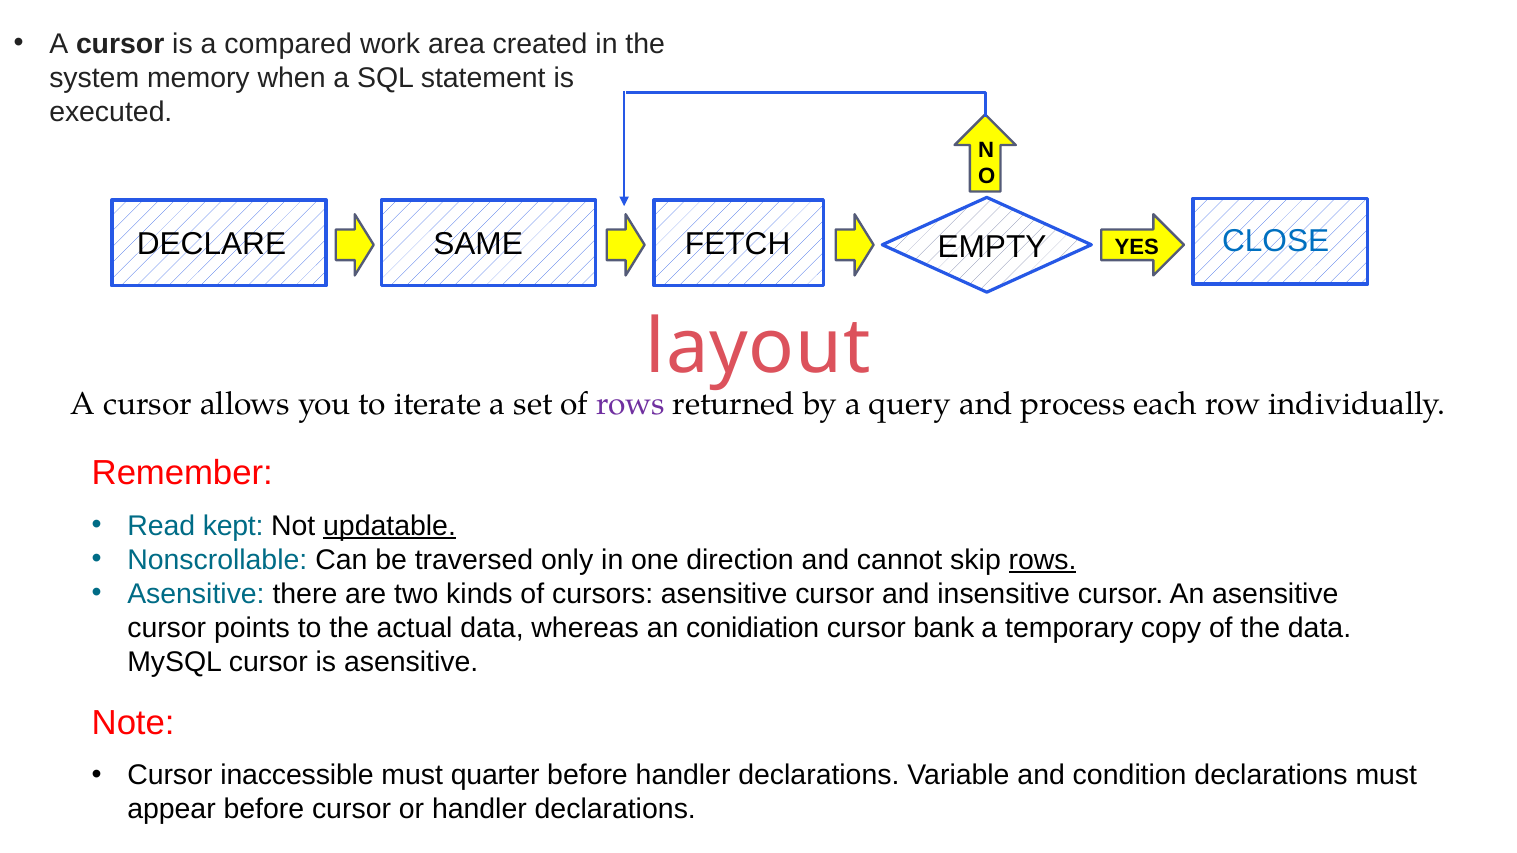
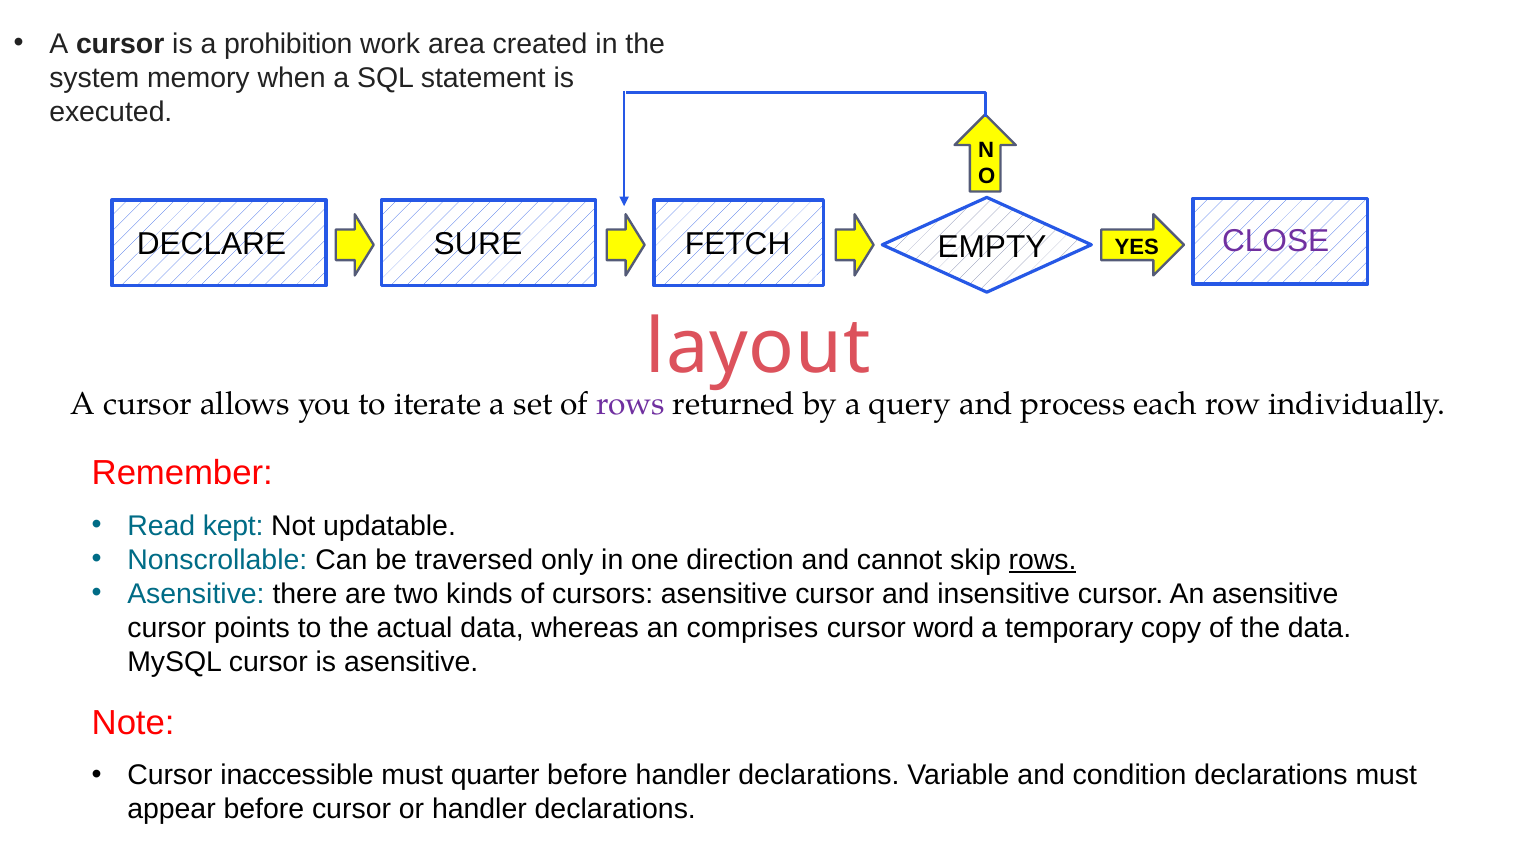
compared: compared -> prohibition (288, 44)
SAME: SAME -> SURE (478, 244)
CLOSE colour: blue -> purple (1276, 241)
updatable underline: present -> none (390, 526)
conidiation: conidiation -> comprises (752, 628)
bank: bank -> word (944, 628)
